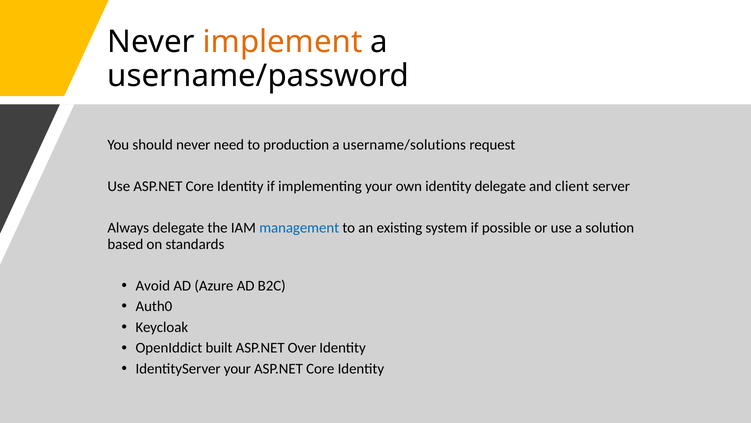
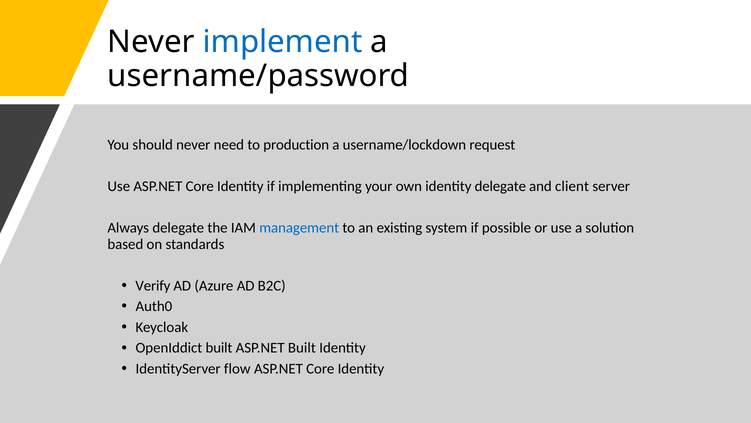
implement colour: orange -> blue (283, 42)
username/solutions: username/solutions -> username/lockdown (404, 145)
Avoid: Avoid -> Verify (153, 285)
ASP.NET Over: Over -> Built (302, 348)
IdentityServer your: your -> flow (237, 368)
